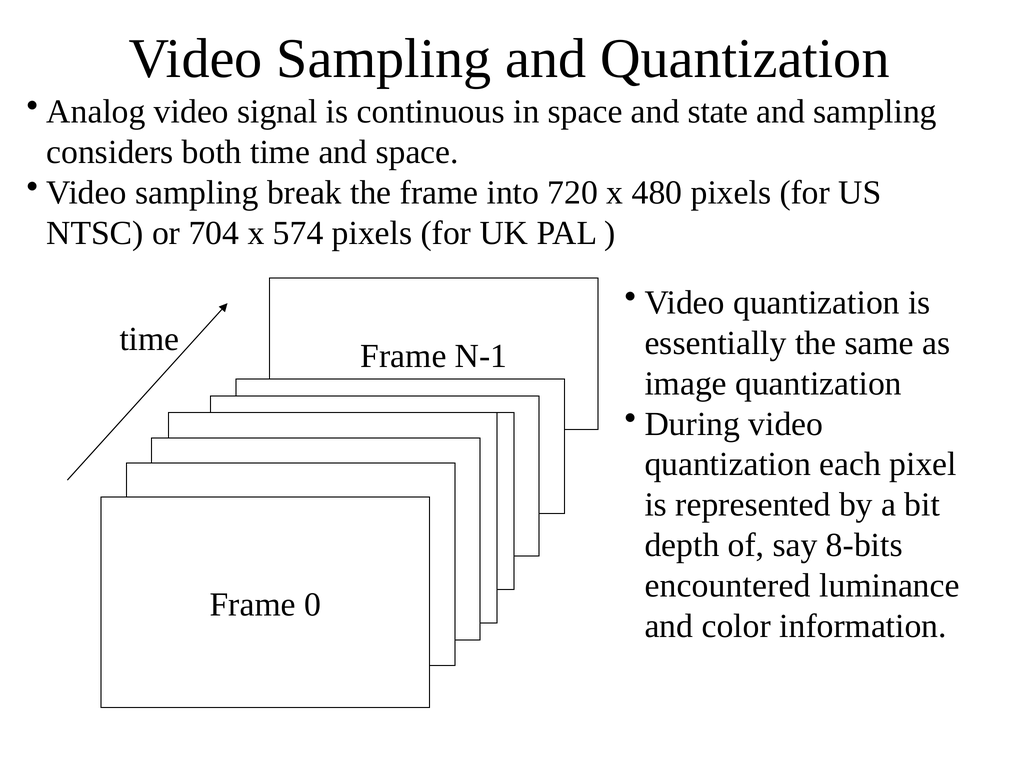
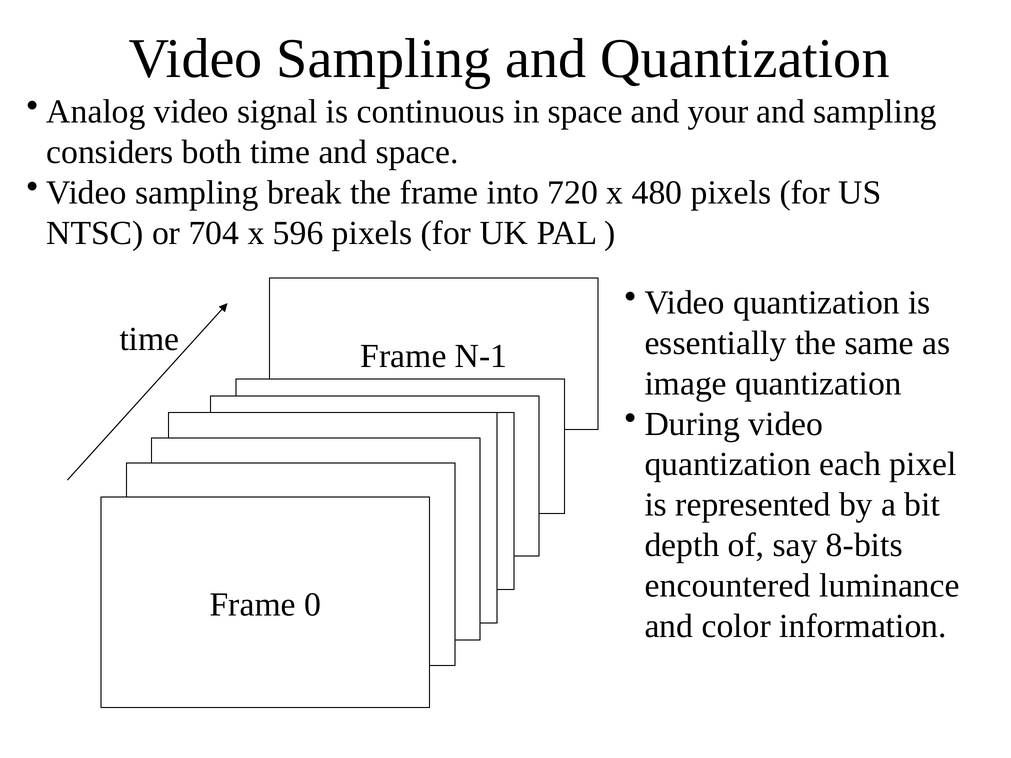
state: state -> your (718, 112)
574: 574 -> 596 (298, 233)
